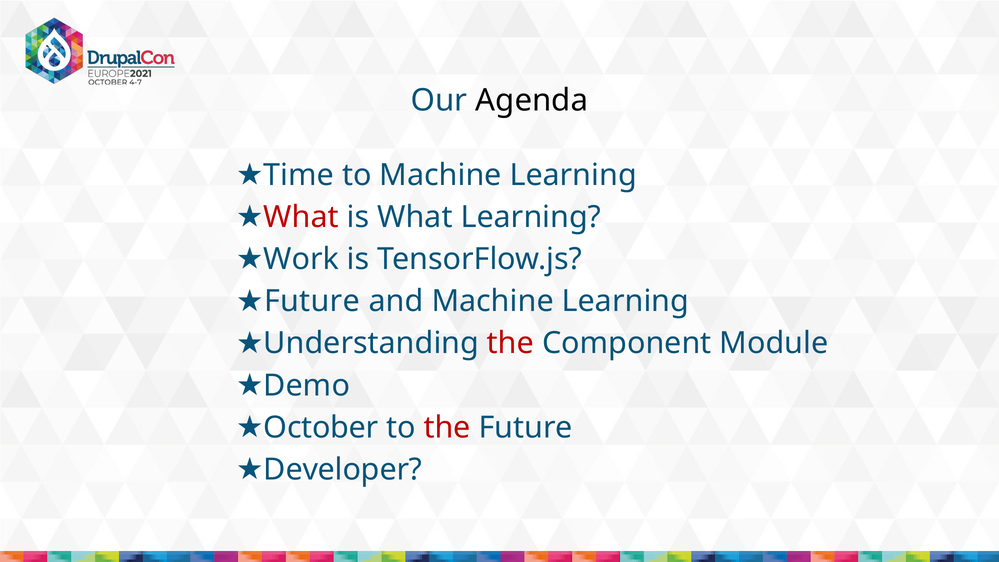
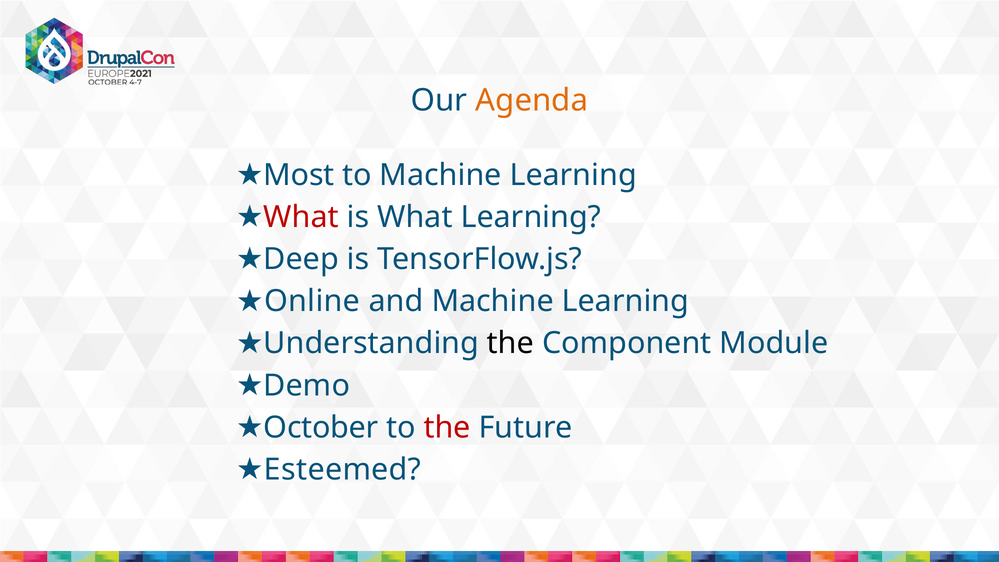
Agenda colour: black -> orange (532, 101)
Time: Time -> Most (299, 175)
Work: Work -> Deep (301, 259)
Future: Future -> Online (312, 301)
the colour: red -> black (511, 343)
Developer: Developer -> Esteemed (343, 470)
